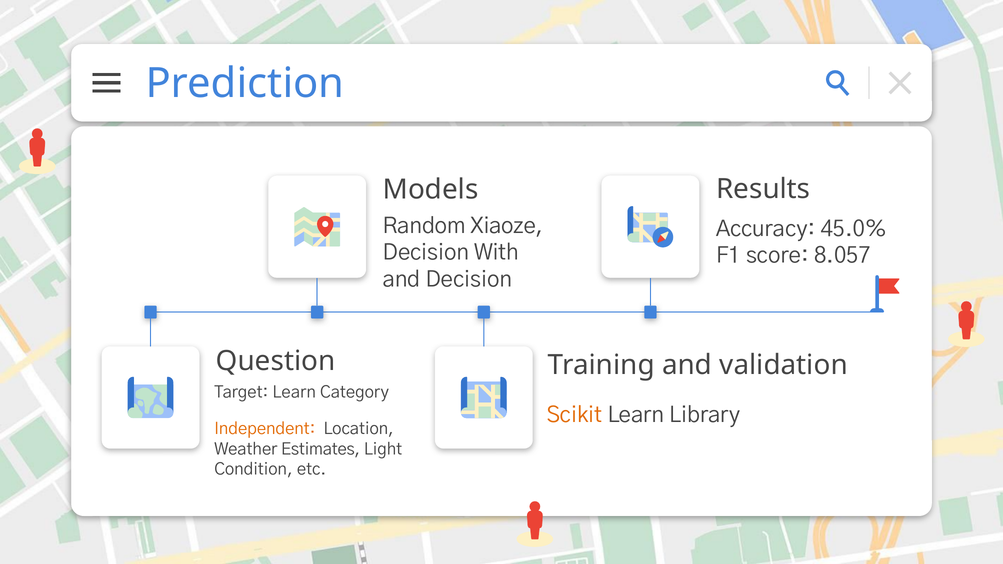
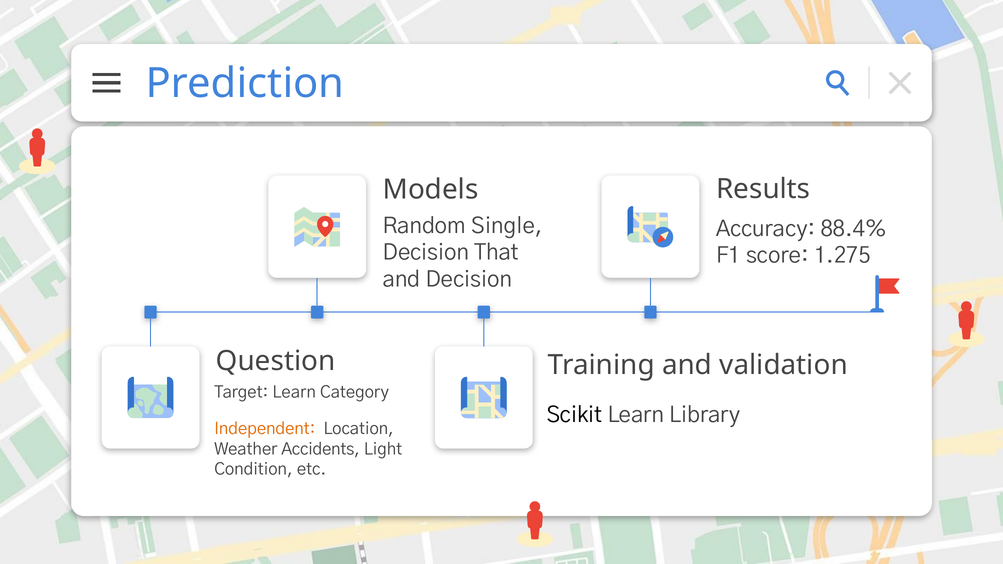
Xiaoze: Xiaoze -> Single (507, 226)
45.0%: 45.0% -> 88.4% (854, 229)
With: With -> That (496, 253)
8.057: 8.057 -> 1.275 (843, 255)
Scikit colour: orange -> black (574, 415)
Estimates: Estimates -> Accidents (321, 449)
